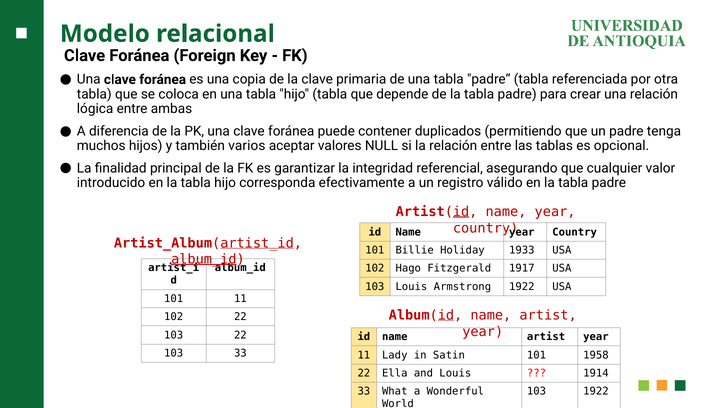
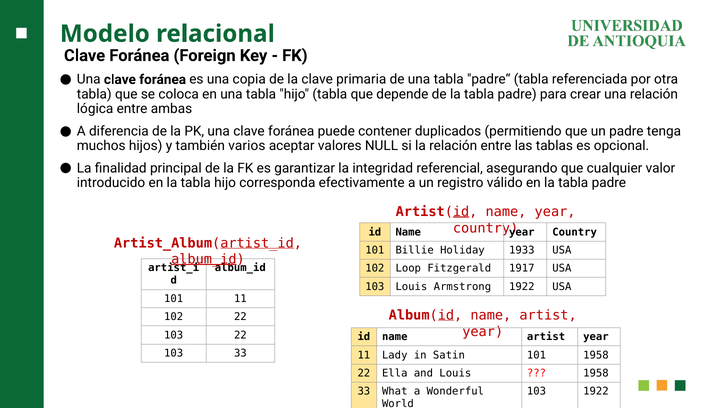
Hago: Hago -> Loop (408, 268)
1914: 1914 -> 1958 (596, 373)
